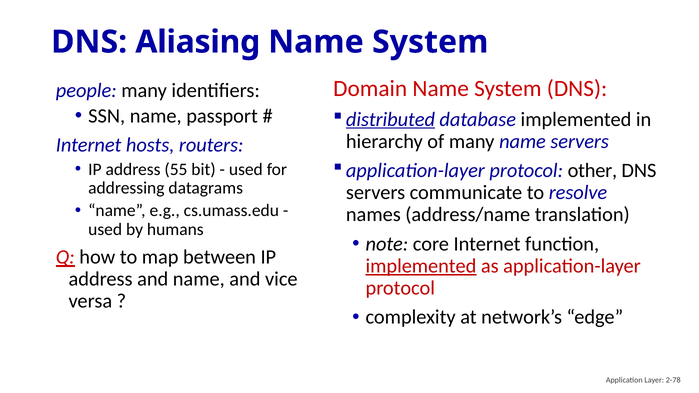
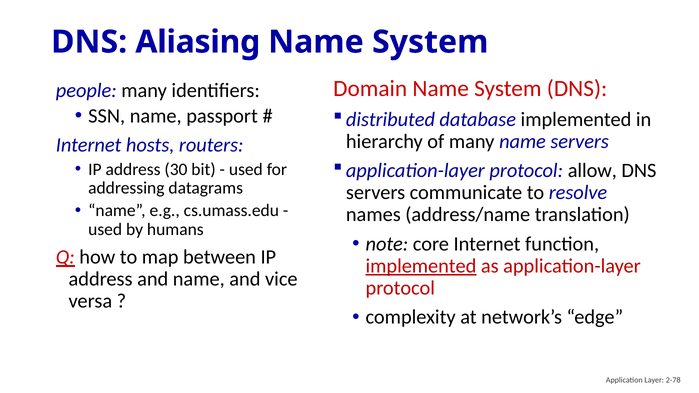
distributed underline: present -> none (390, 119)
other: other -> allow (592, 171)
55: 55 -> 30 (176, 169)
